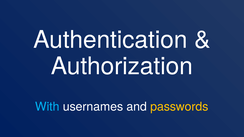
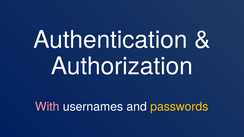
With colour: light blue -> pink (47, 107)
